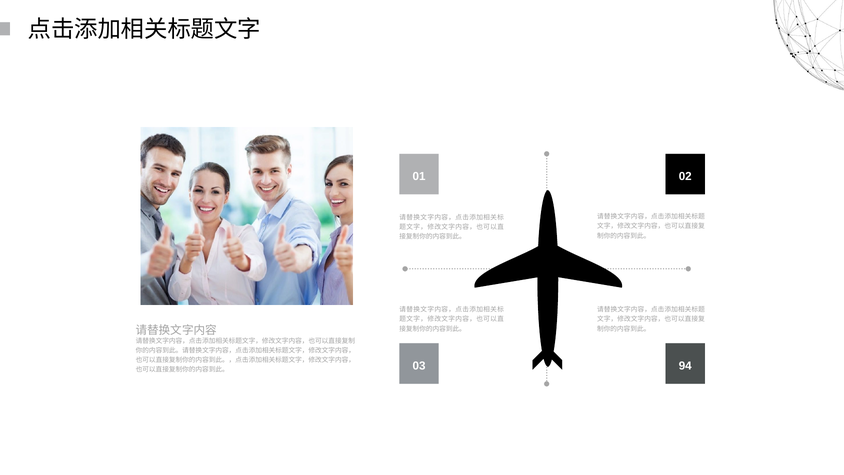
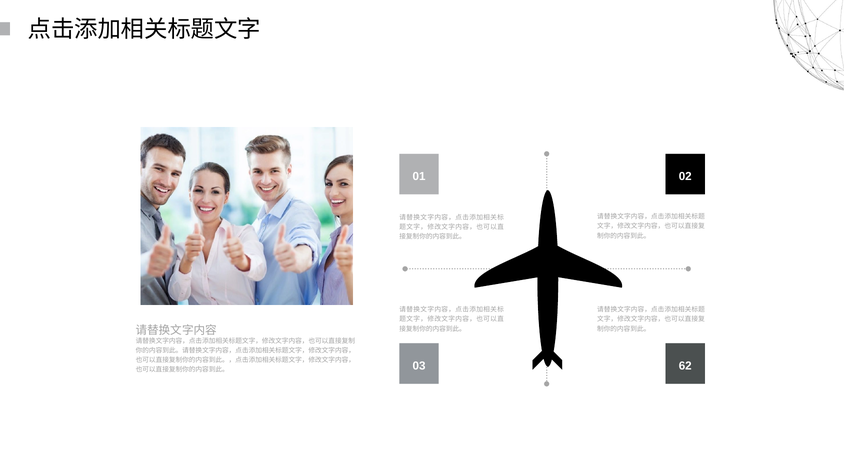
94: 94 -> 62 (685, 366)
